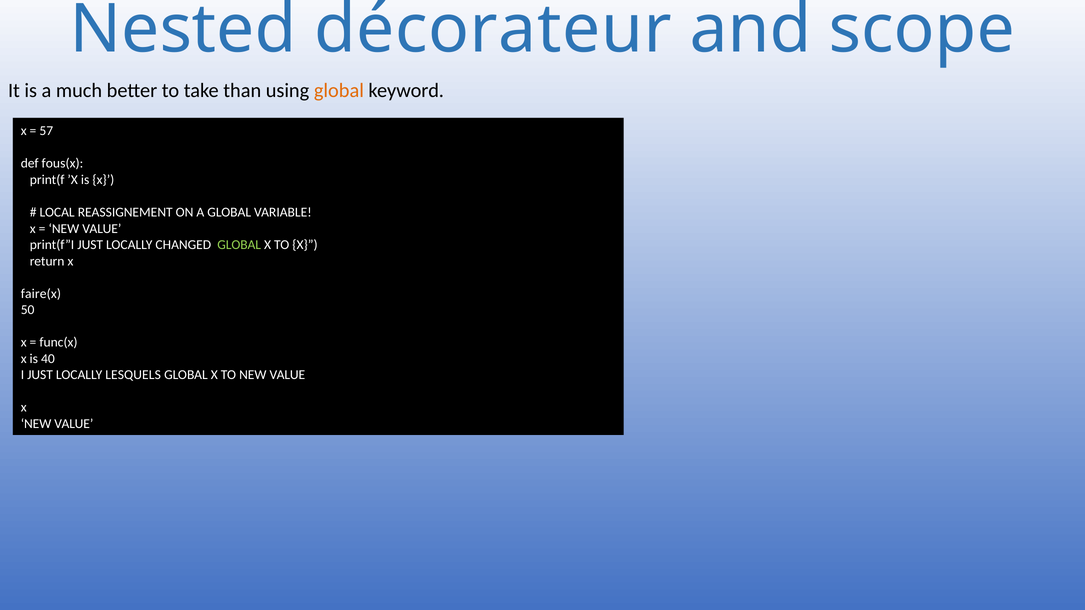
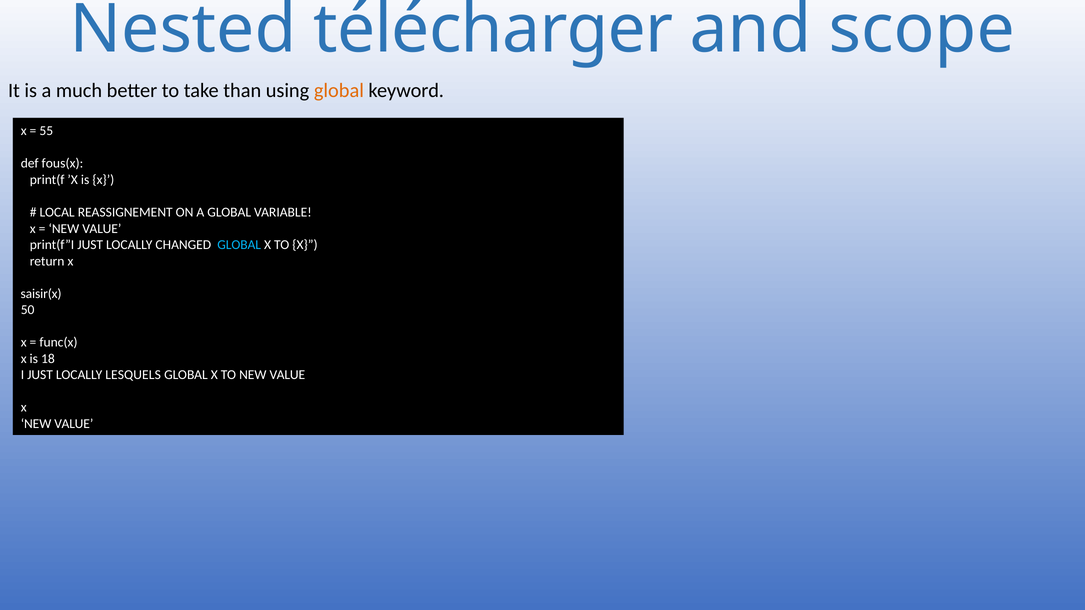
décorateur: décorateur -> télécharger (493, 29)
57: 57 -> 55 (46, 131)
GLOBAL colour: light green -> light blue (239, 245)
faire(x: faire(x -> saisir(x (41, 294)
40: 40 -> 18 (48, 359)
